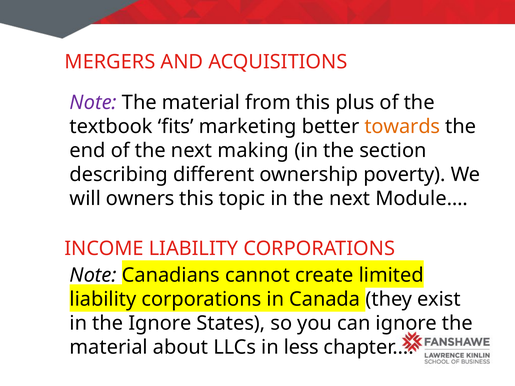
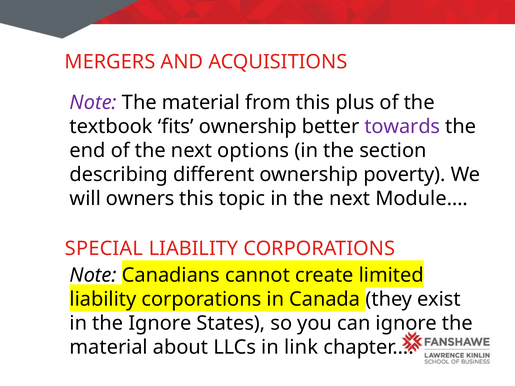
fits marketing: marketing -> ownership (248, 127)
towards colour: orange -> purple (402, 127)
making: making -> options (253, 151)
INCOME: INCOME -> SPECIAL (104, 249)
less: less -> link (301, 348)
